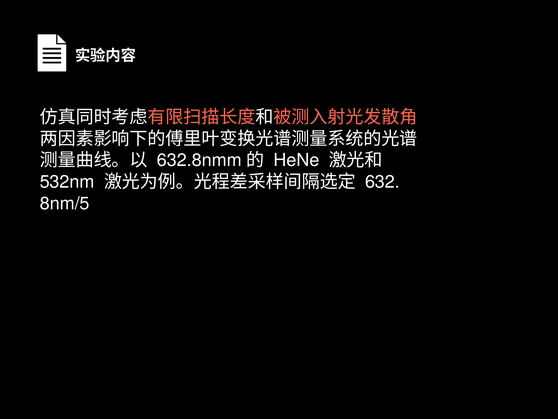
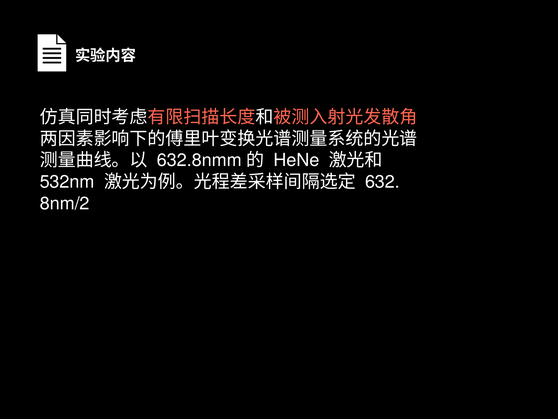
8nm/5: 8nm/5 -> 8nm/2 (65, 203)
